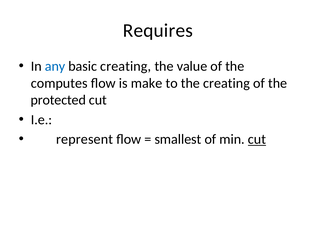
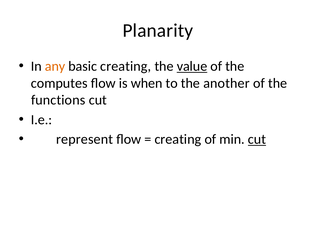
Requires: Requires -> Planarity (158, 31)
any colour: blue -> orange (55, 66)
value underline: none -> present (192, 66)
make: make -> when (147, 83)
the creating: creating -> another (227, 83)
protected: protected -> functions (58, 100)
smallest: smallest -> creating (178, 139)
